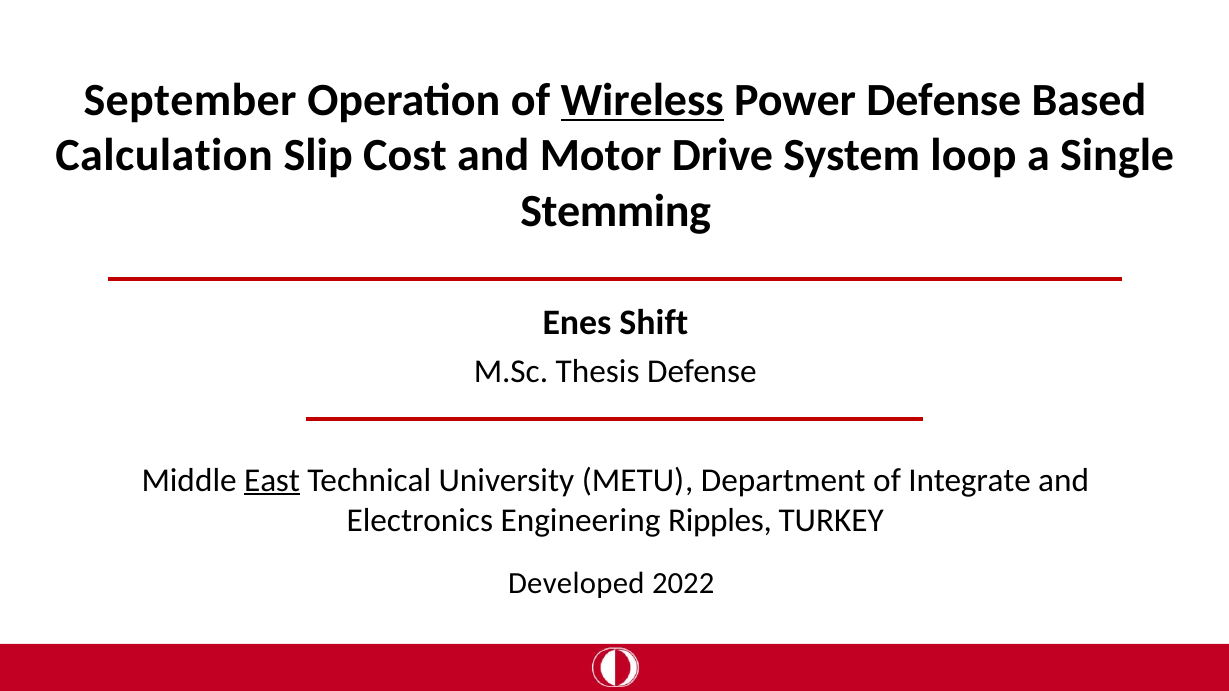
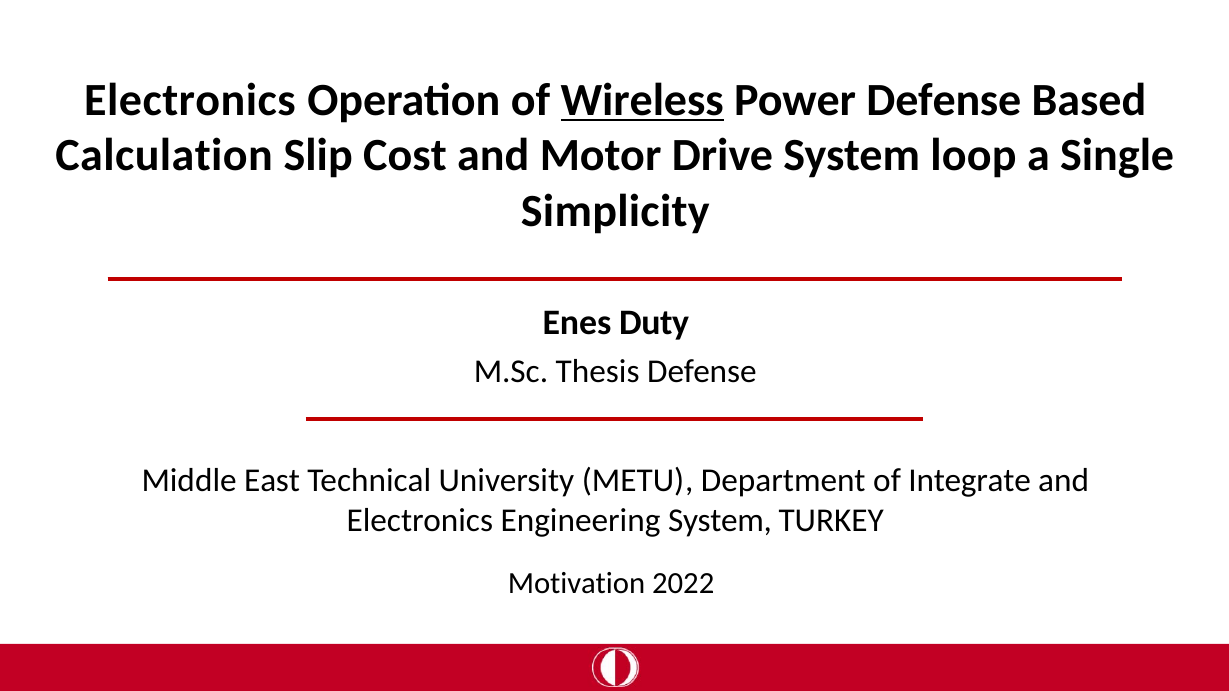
September: September -> Electronics (190, 100)
Stemming: Stemming -> Simplicity (615, 211)
Shift: Shift -> Duty (654, 323)
East underline: present -> none (272, 480)
Engineering Ripples: Ripples -> System (720, 520)
Developed: Developed -> Motivation (576, 583)
